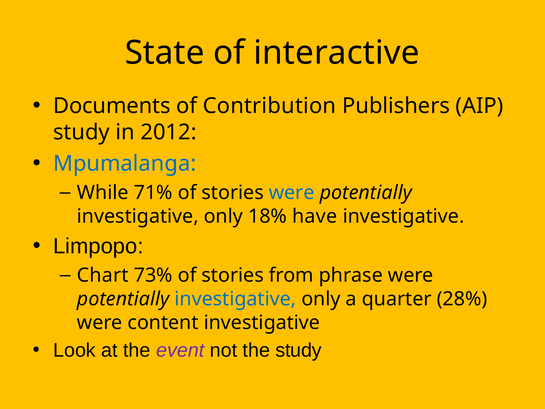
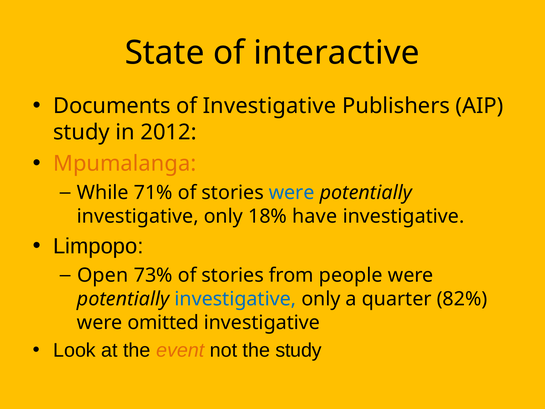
of Contribution: Contribution -> Investigative (269, 106)
Mpumalanga colour: blue -> orange (125, 163)
Chart: Chart -> Open (103, 275)
phrase: phrase -> people (351, 275)
28%: 28% -> 82% (462, 299)
content: content -> omitted (163, 322)
event colour: purple -> orange (180, 350)
